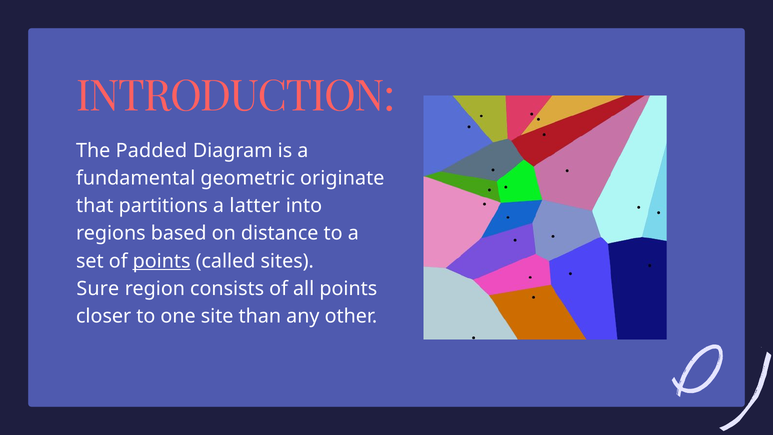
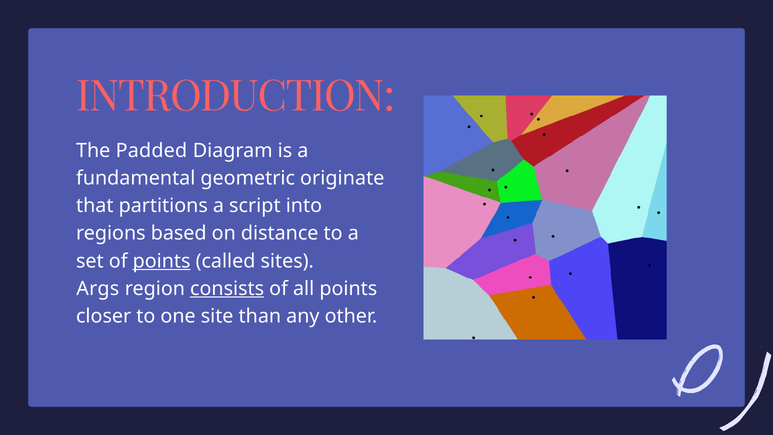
latter: latter -> script (255, 206)
Sure: Sure -> Args (98, 288)
consists underline: none -> present (227, 288)
